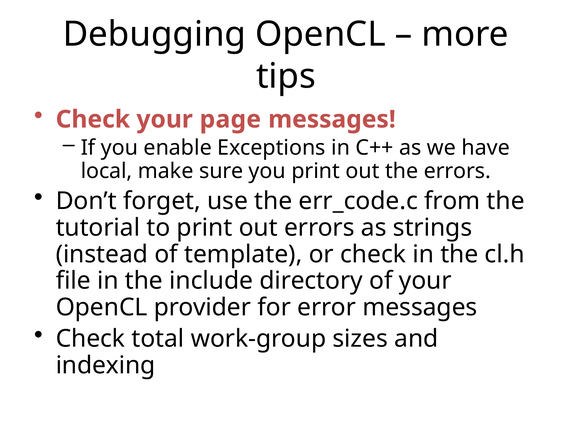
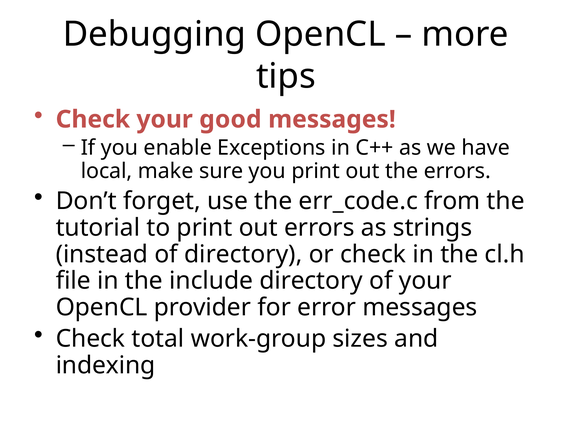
page: page -> good (230, 119)
of template: template -> directory (243, 254)
